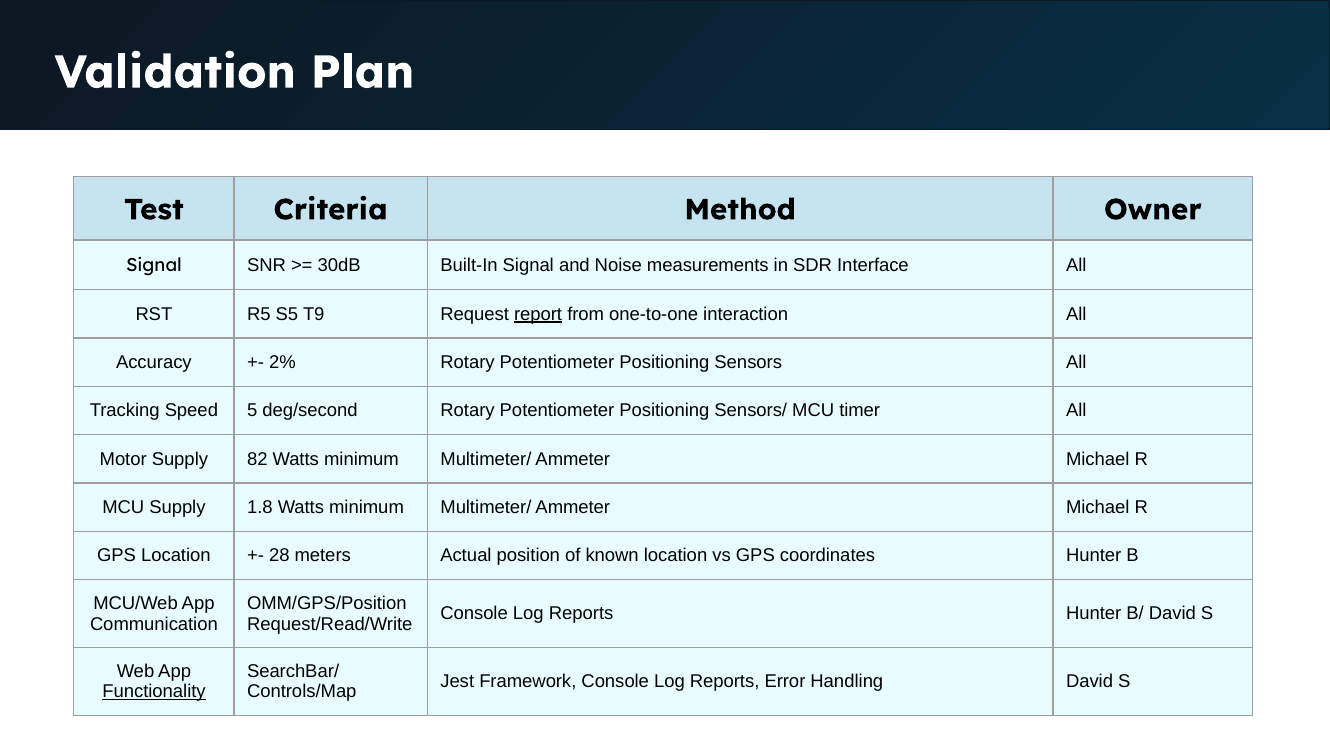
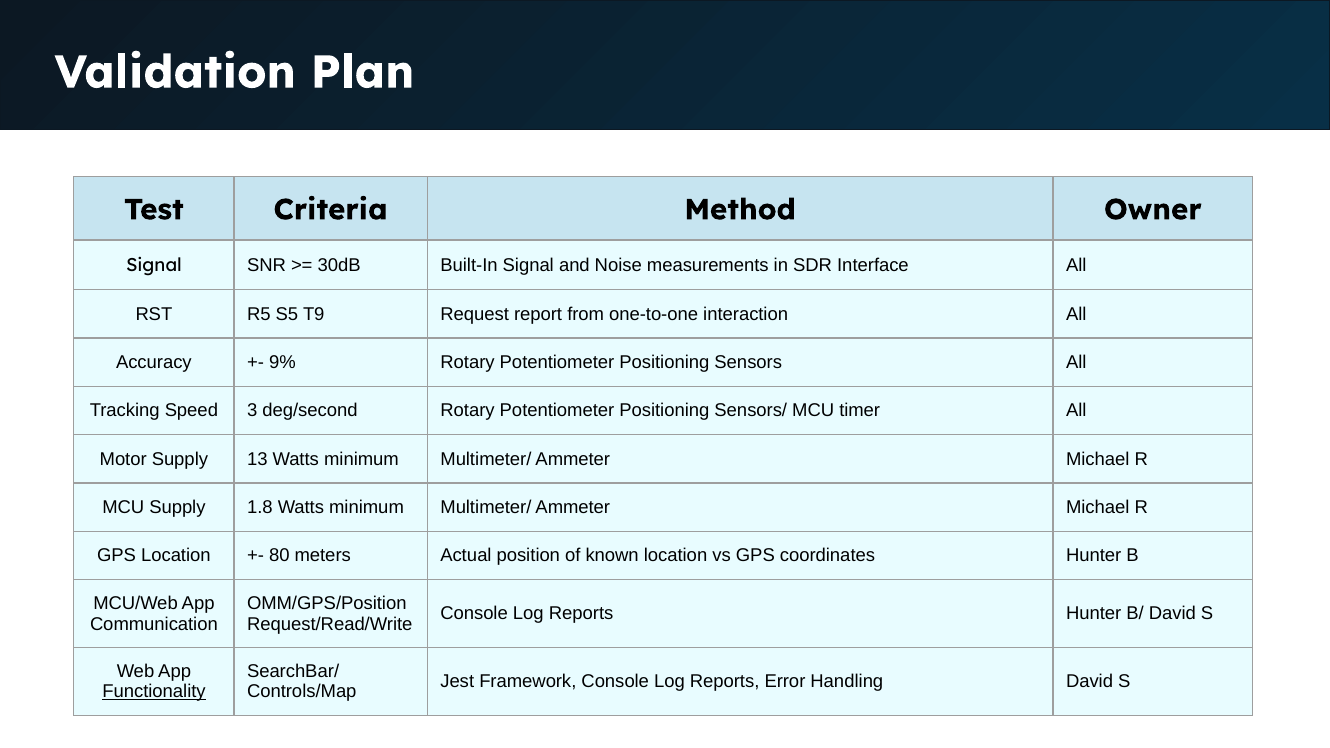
report underline: present -> none (538, 314)
2%: 2% -> 9% (282, 362)
5: 5 -> 3 (252, 411)
82: 82 -> 13 (257, 459)
28: 28 -> 80 (279, 556)
